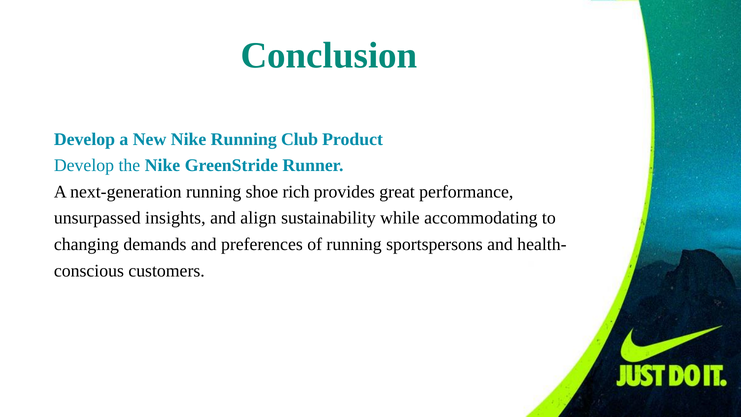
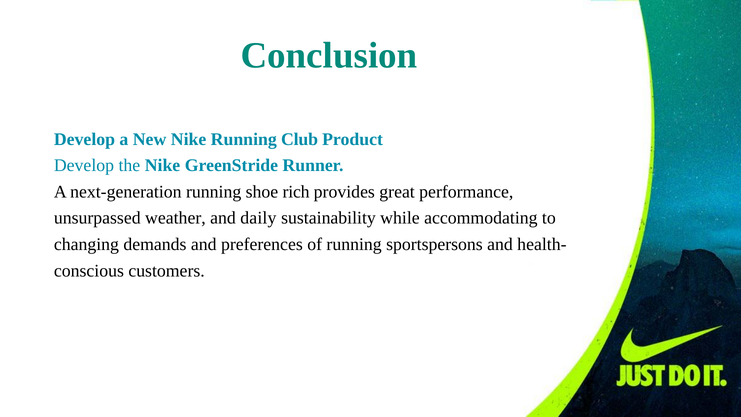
insights: insights -> weather (175, 218)
align: align -> daily (258, 218)
